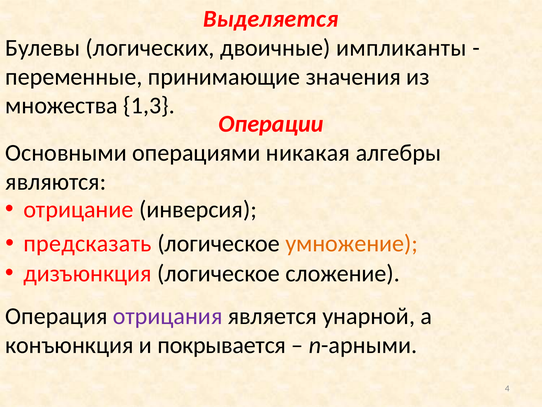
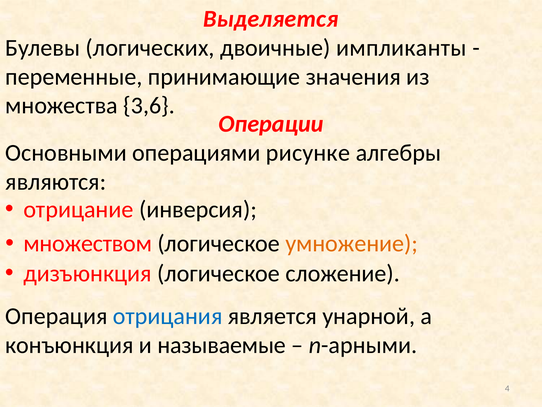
1,3: 1,3 -> 3,6 (149, 106)
никакая: никакая -> рисунке (308, 153)
предсказать: предсказать -> множеством (88, 243)
отрицания colour: purple -> blue (168, 316)
покрывается: покрывается -> называемые (222, 345)
